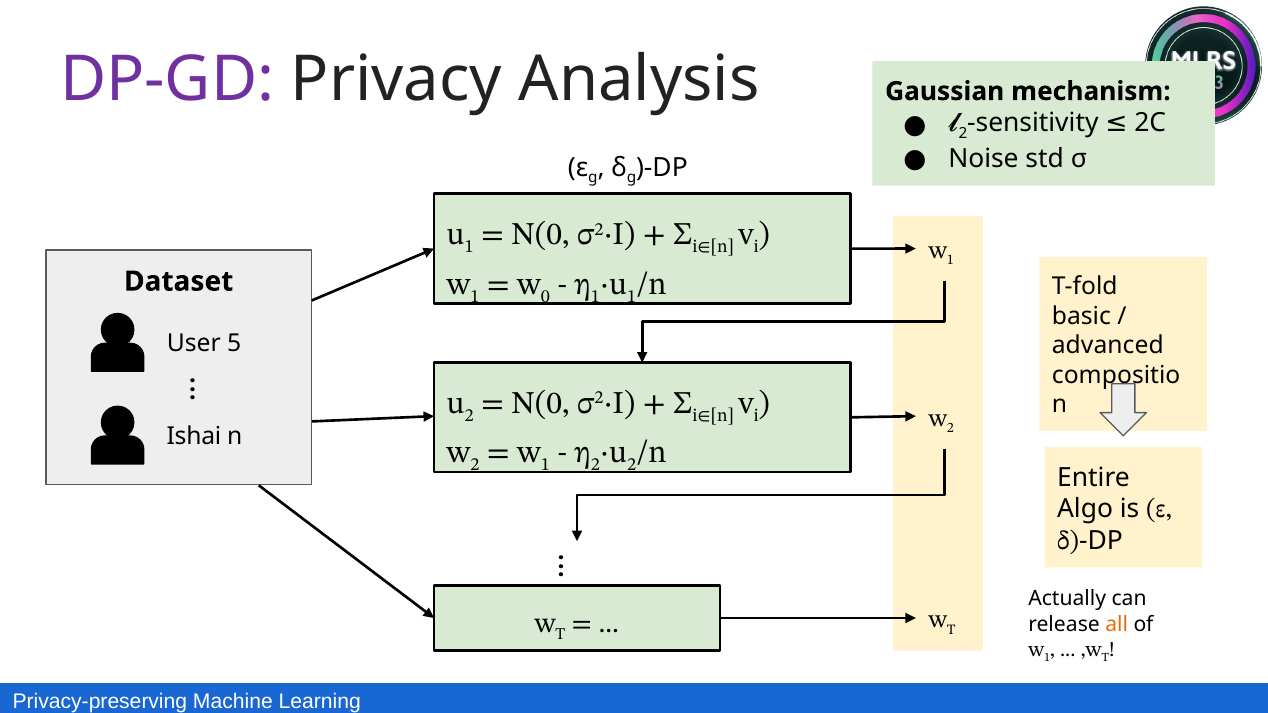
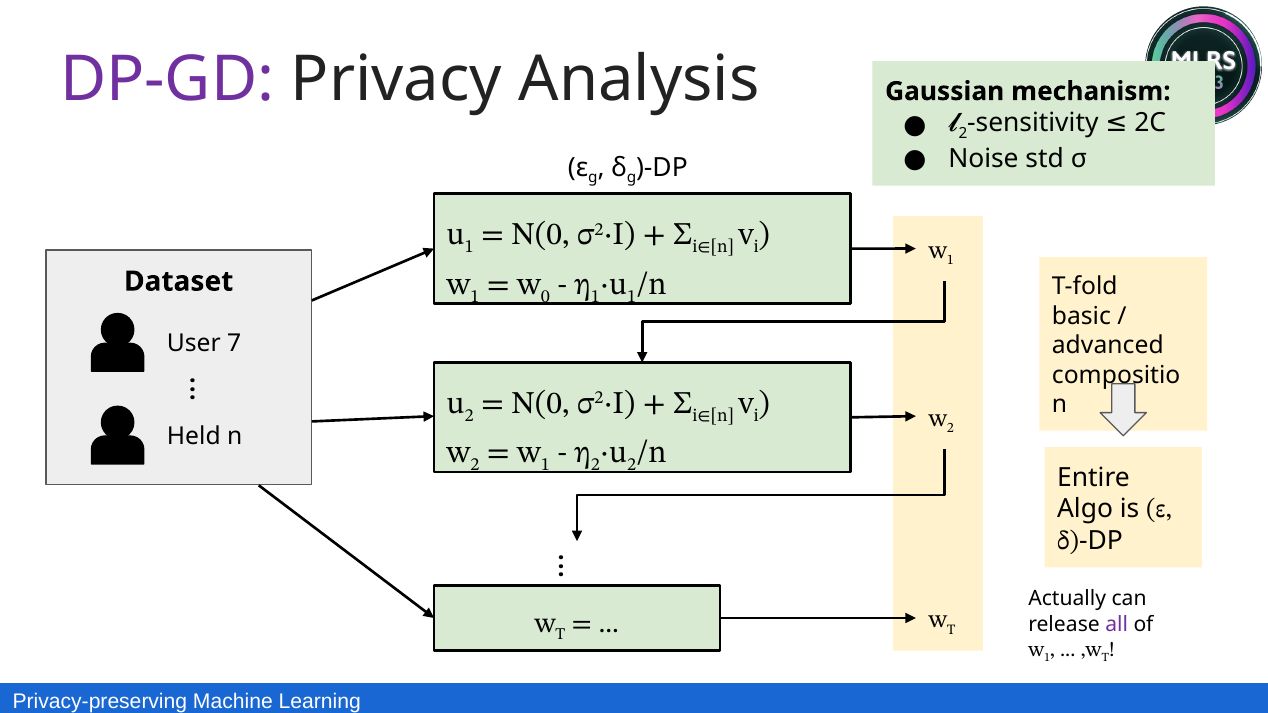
5: 5 -> 7 (234, 344)
Ishai: Ishai -> Held (194, 436)
all colour: orange -> purple (1117, 624)
